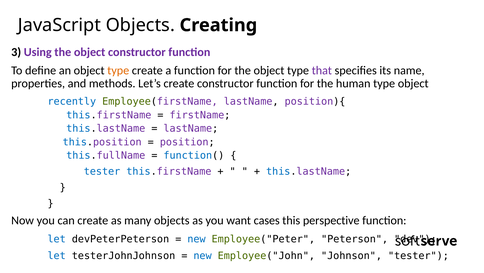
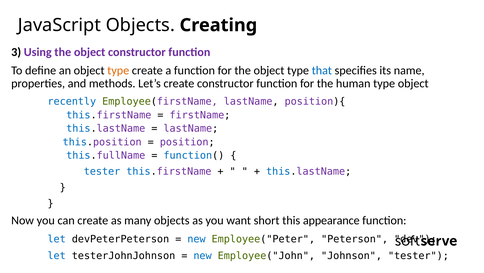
that colour: purple -> blue (322, 70)
cases: cases -> short (267, 220)
perspective: perspective -> appearance (331, 220)
